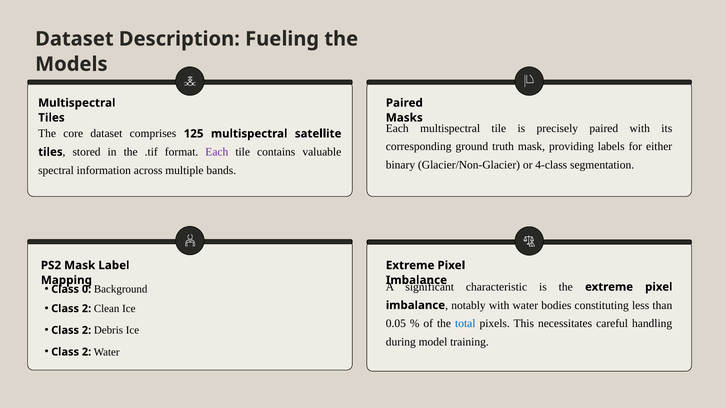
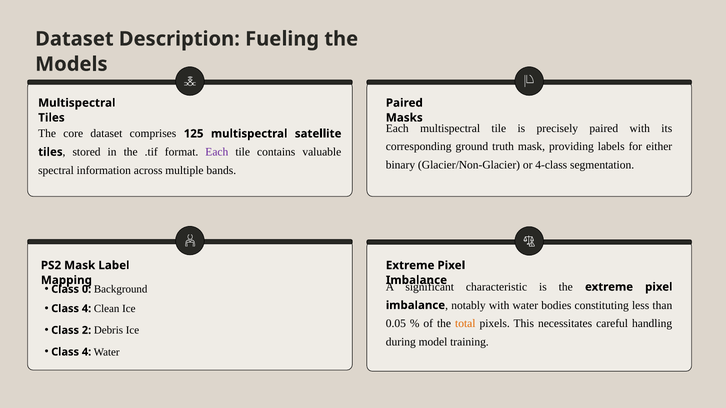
2: 2 -> 4 (87, 309)
total colour: blue -> orange (465, 324)
2: 2 -> 4 (87, 352)
